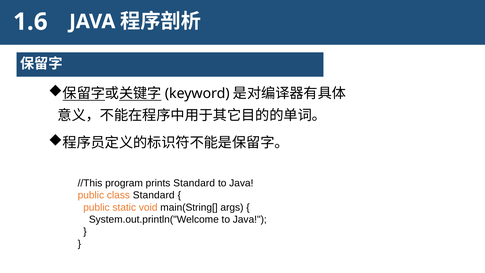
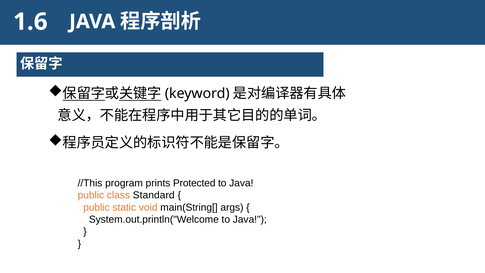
prints Standard: Standard -> Protected (194, 183)
